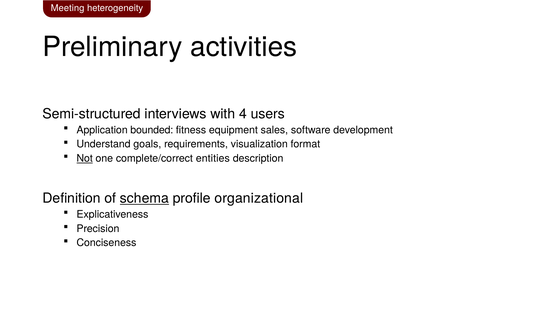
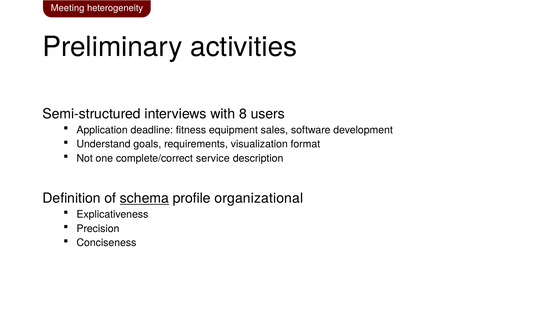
4: 4 -> 8 (243, 114)
bounded: bounded -> deadline (152, 130)
Not underline: present -> none (85, 158)
entities: entities -> service (213, 158)
